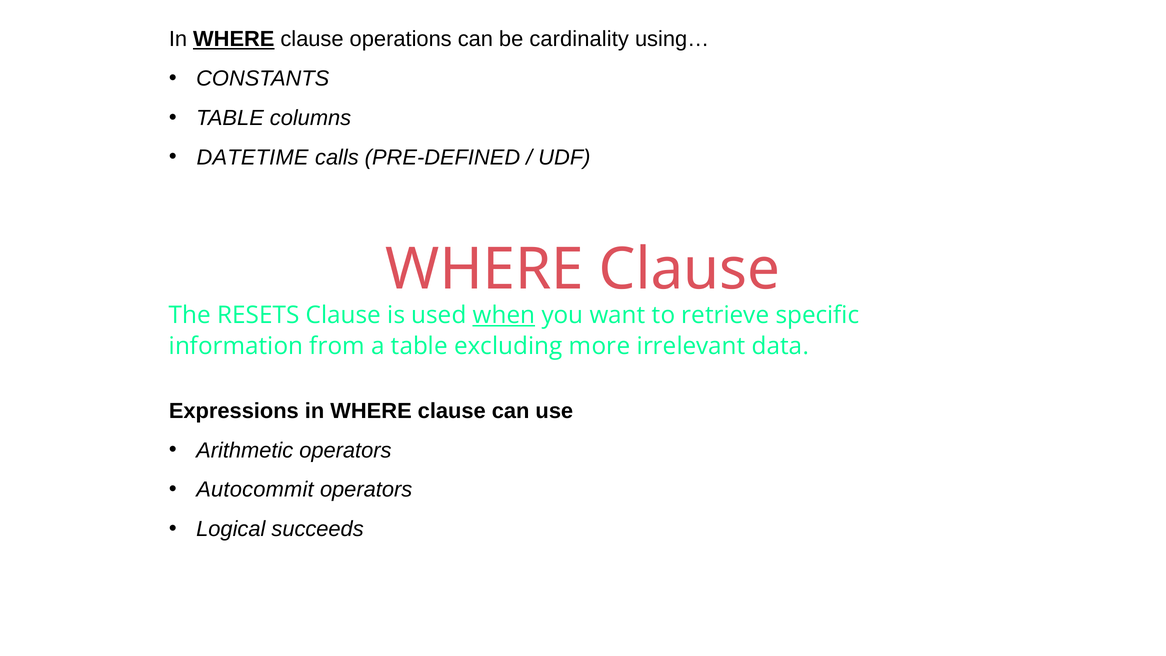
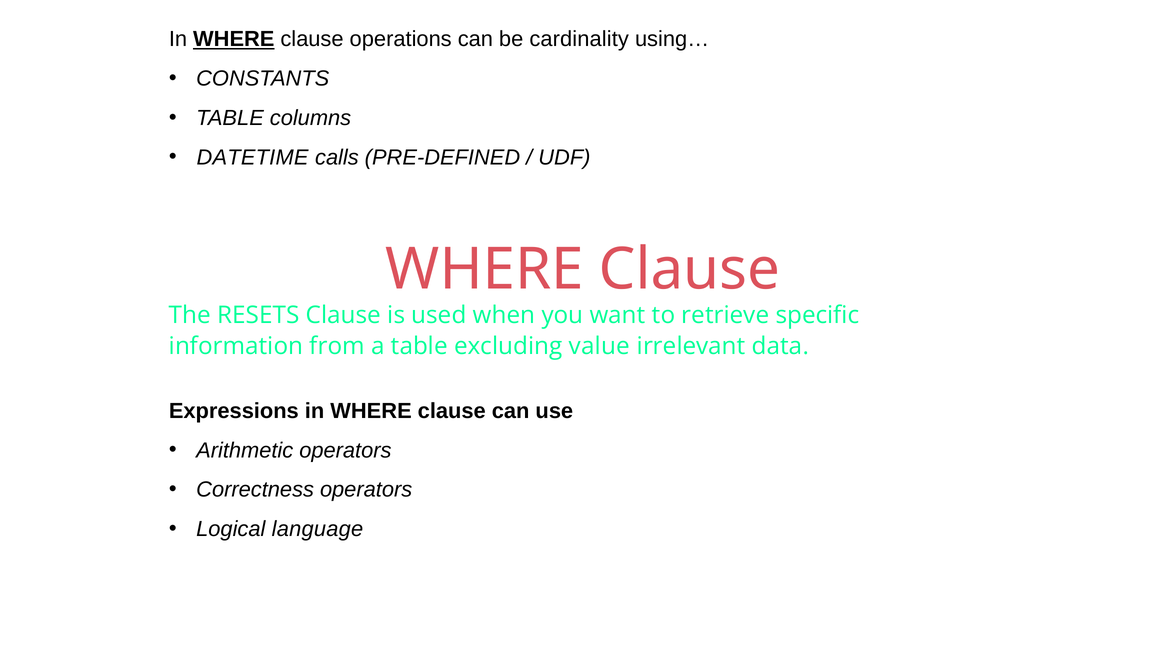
when underline: present -> none (504, 315)
more: more -> value (599, 346)
Autocommit: Autocommit -> Correctness (255, 490)
succeeds: succeeds -> language (317, 529)
